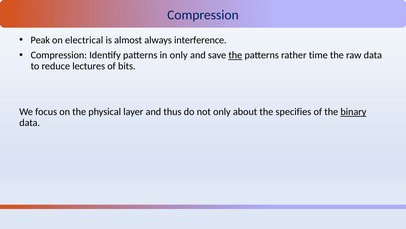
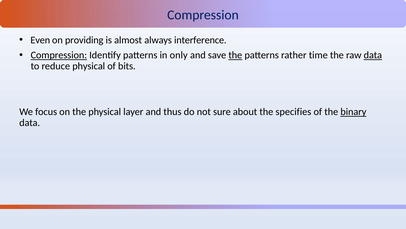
Peak: Peak -> Even (40, 40)
electrical: electrical -> providing (84, 40)
Compression underline: none -> present (59, 55)
data underline: none -> present (373, 55)
reduce lectures: lectures -> physical (89, 66)
not only: only -> sure (222, 112)
